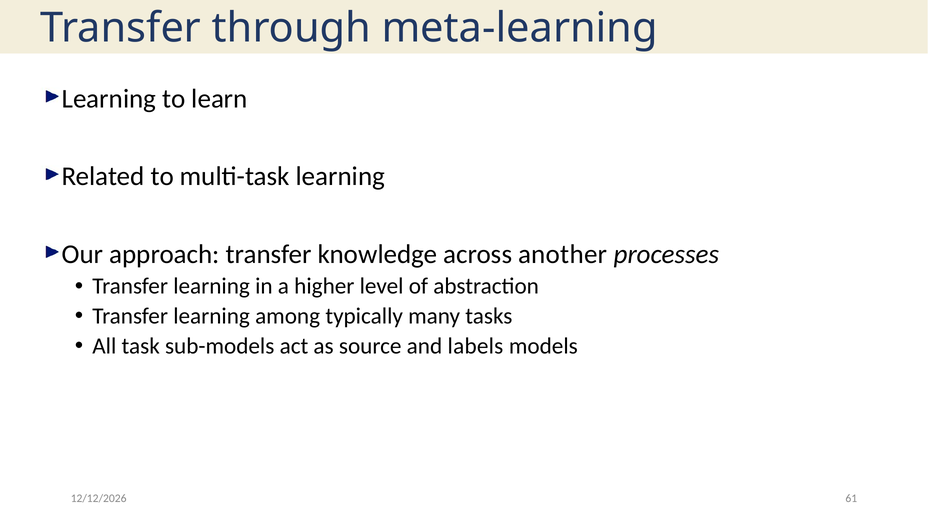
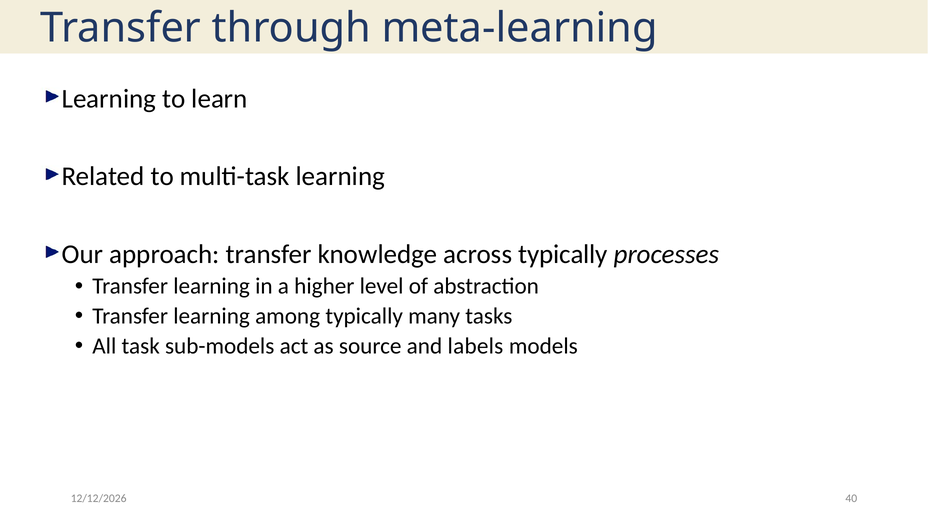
across another: another -> typically (563, 254)
61: 61 -> 40 (851, 498)
